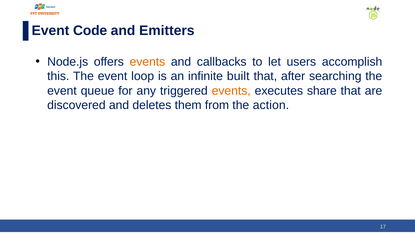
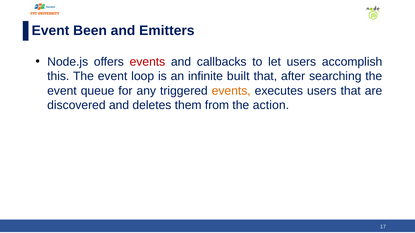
Code: Code -> Been (90, 31)
events colour: orange -> red (147, 62)
executes share: share -> users (322, 91)
